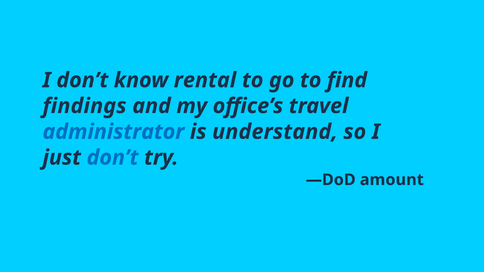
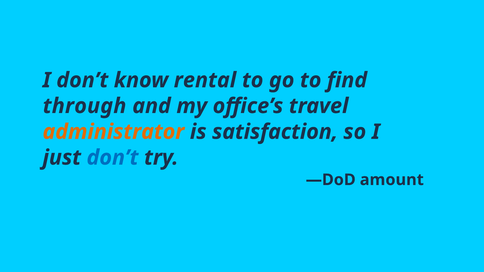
findings: findings -> through (85, 106)
administrator colour: blue -> orange (113, 132)
understand: understand -> satisfaction (275, 132)
